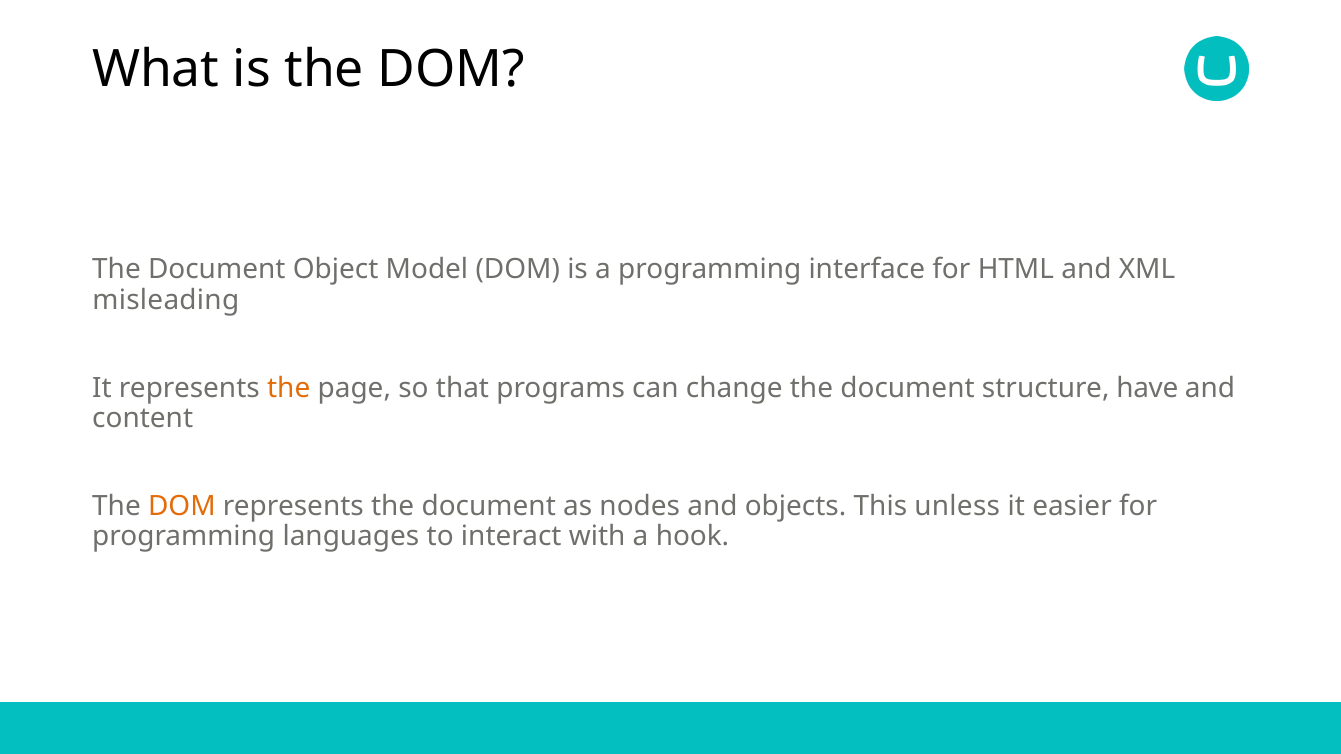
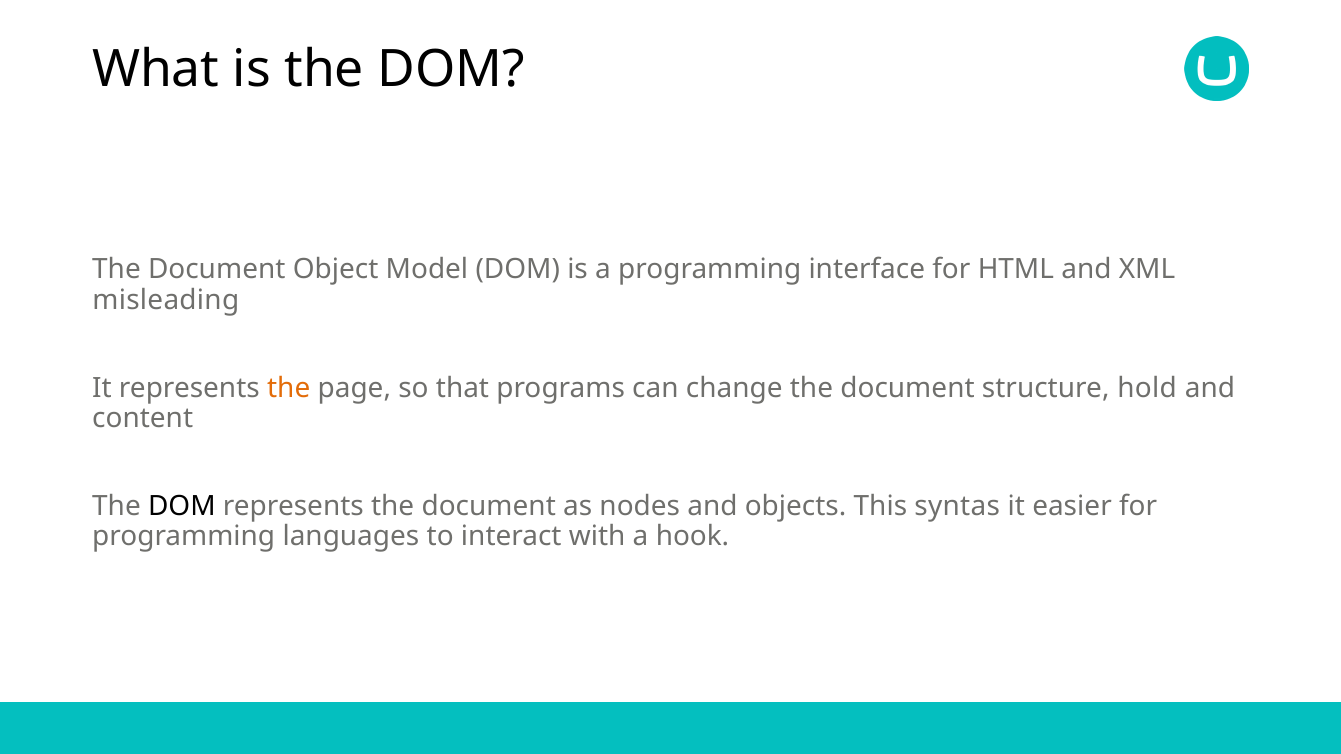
have: have -> hold (1147, 388)
DOM colour: orange -> black (182, 507)
unless: unless -> syntas (957, 507)
